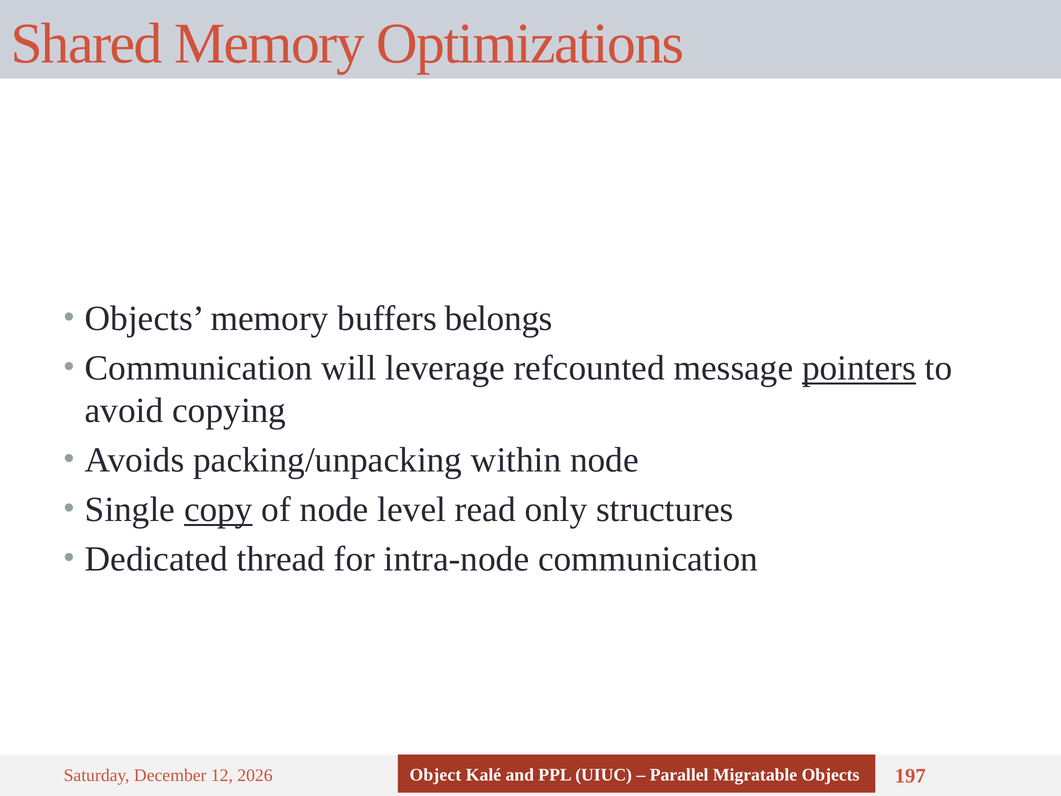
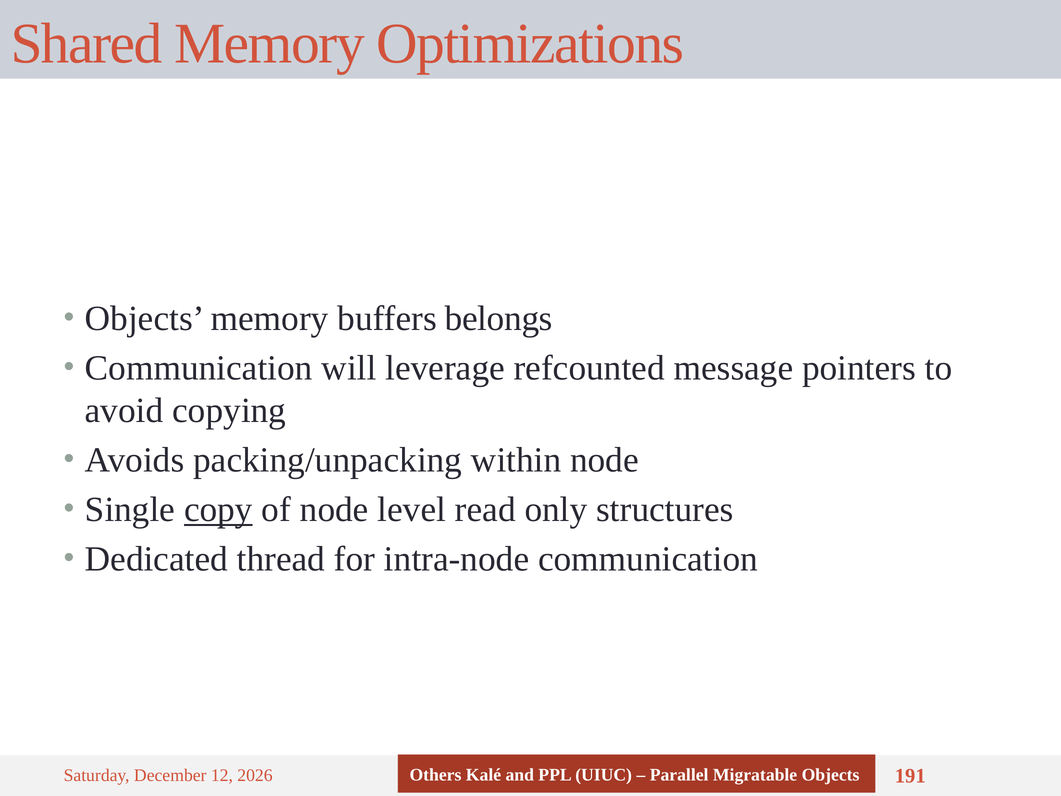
pointers underline: present -> none (859, 368)
Object: Object -> Others (435, 775)
197: 197 -> 191 (910, 775)
